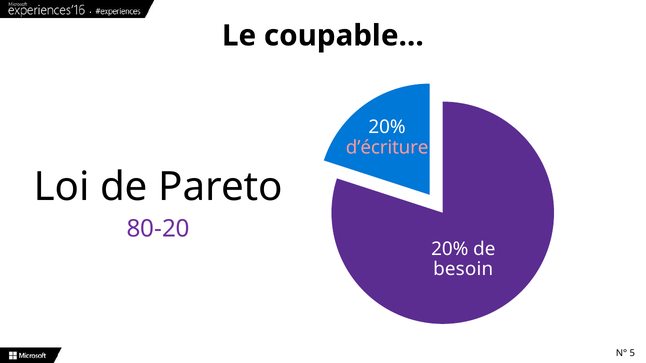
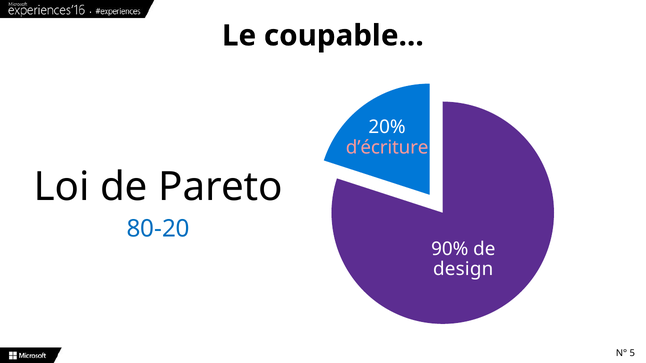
80-20 colour: purple -> blue (158, 229)
20%: 20% -> 90% (450, 249)
besoin: besoin -> design (463, 269)
